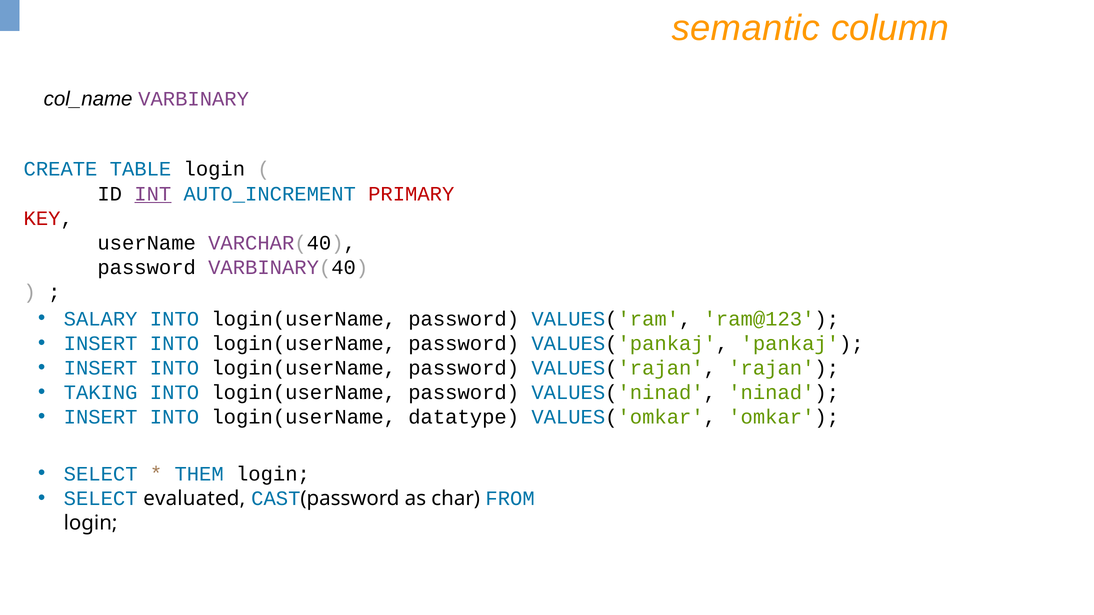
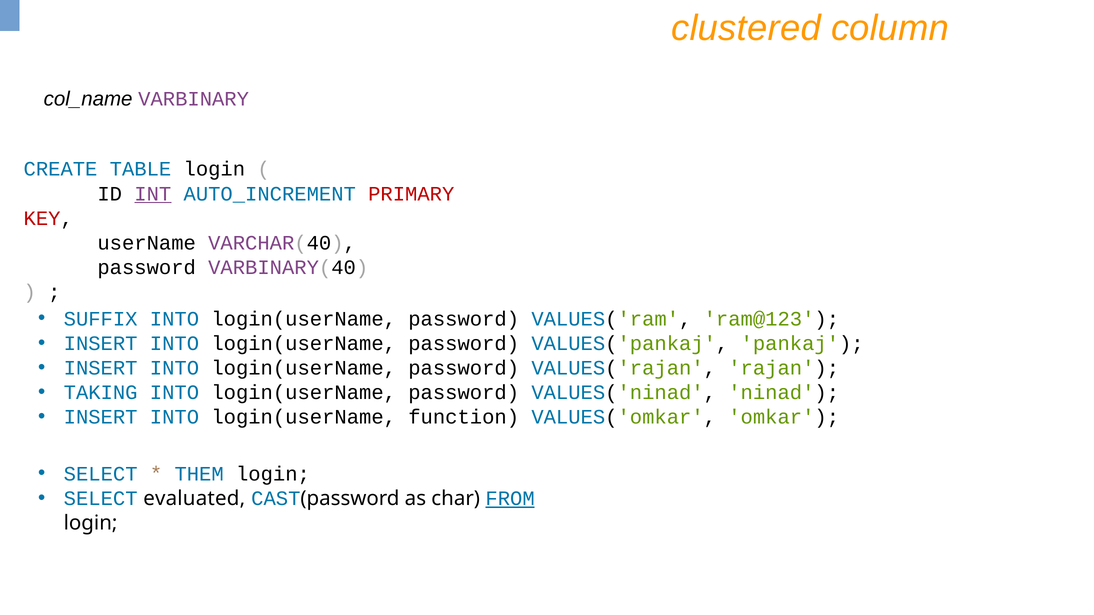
semantic: semantic -> clustered (746, 28)
SALARY: SALARY -> SUFFIX (101, 319)
datatype: datatype -> function (464, 417)
FROM underline: none -> present (510, 499)
